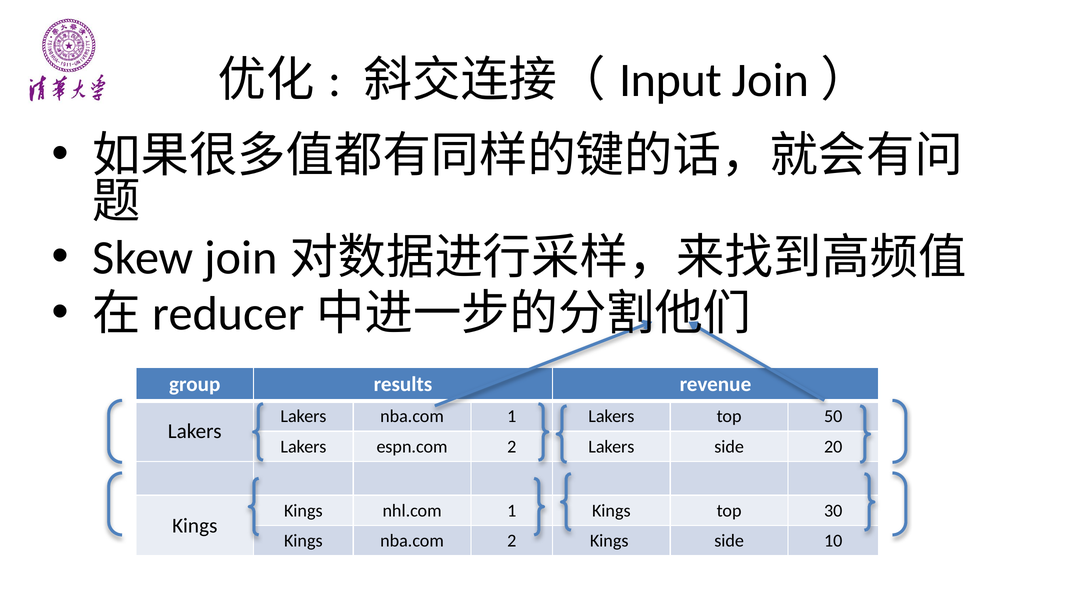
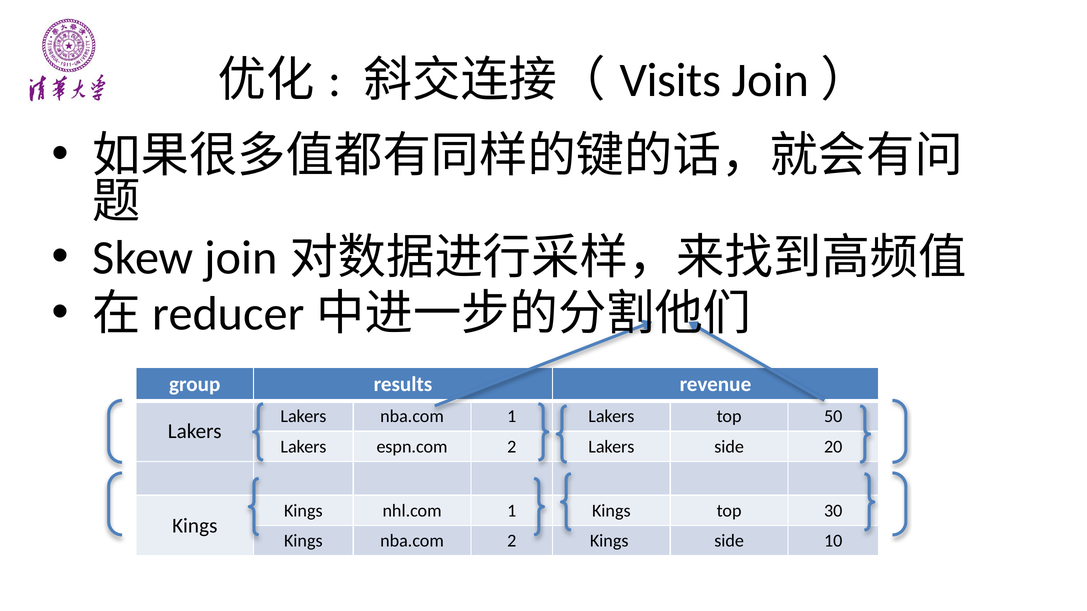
Input: Input -> Visits (670, 81)
